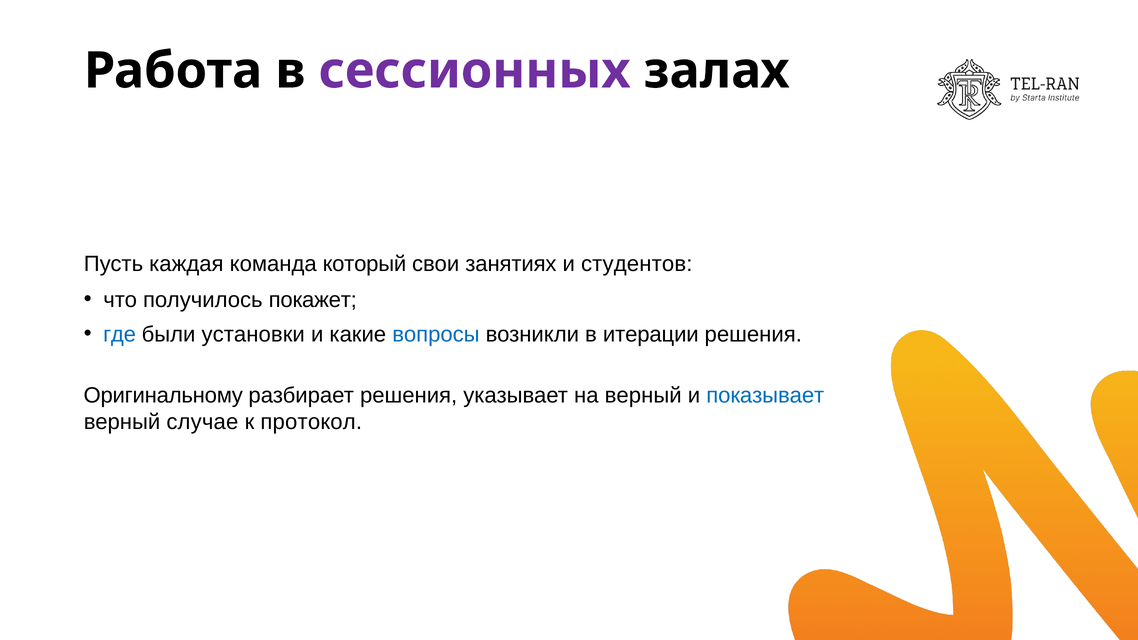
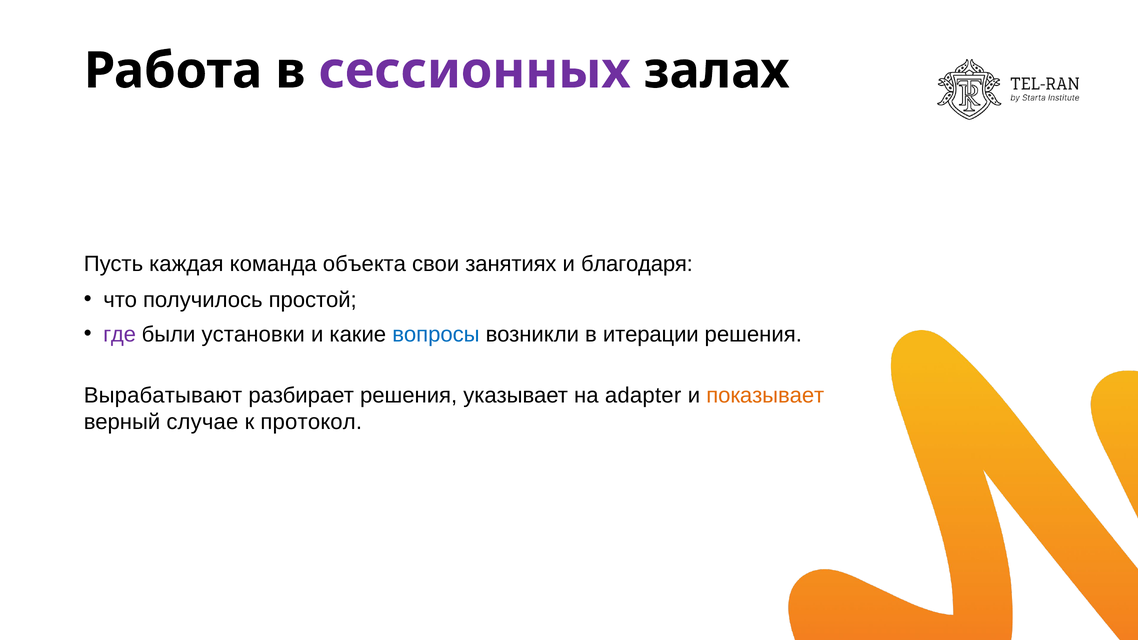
который: который -> объекта (364, 264)
студентов: студентов -> благодаря (637, 264)
покажет: покажет -> простой (313, 300)
где colour: blue -> purple (120, 334)
Оригинальному: Оригинальному -> Вырабатывают (163, 395)
на верный: верный -> adapter (643, 395)
показывает colour: blue -> orange (765, 395)
